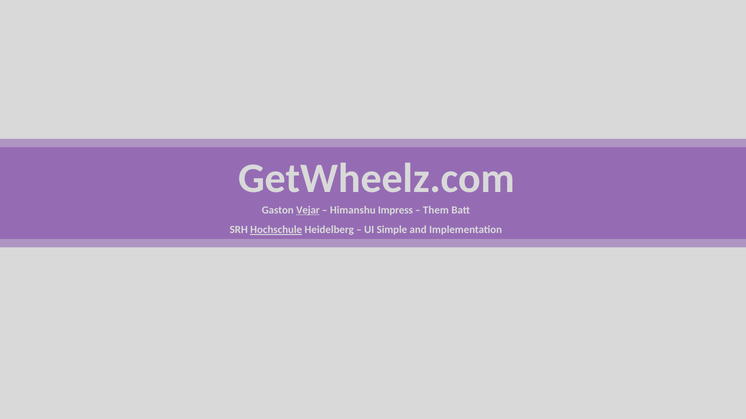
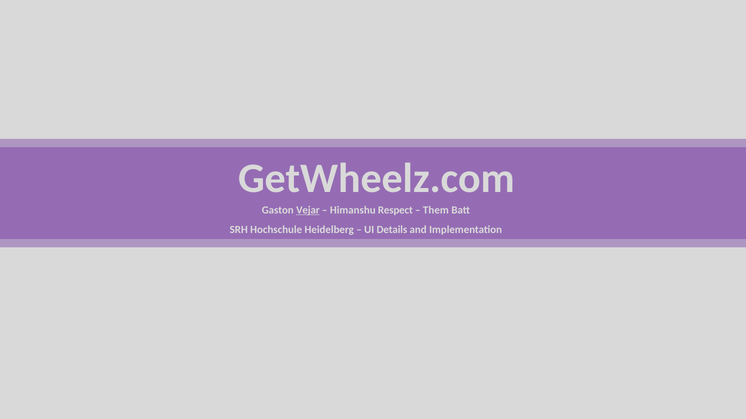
Impress: Impress -> Respect (395, 211)
Hochschule underline: present -> none (276, 230)
Simple: Simple -> Details (392, 230)
